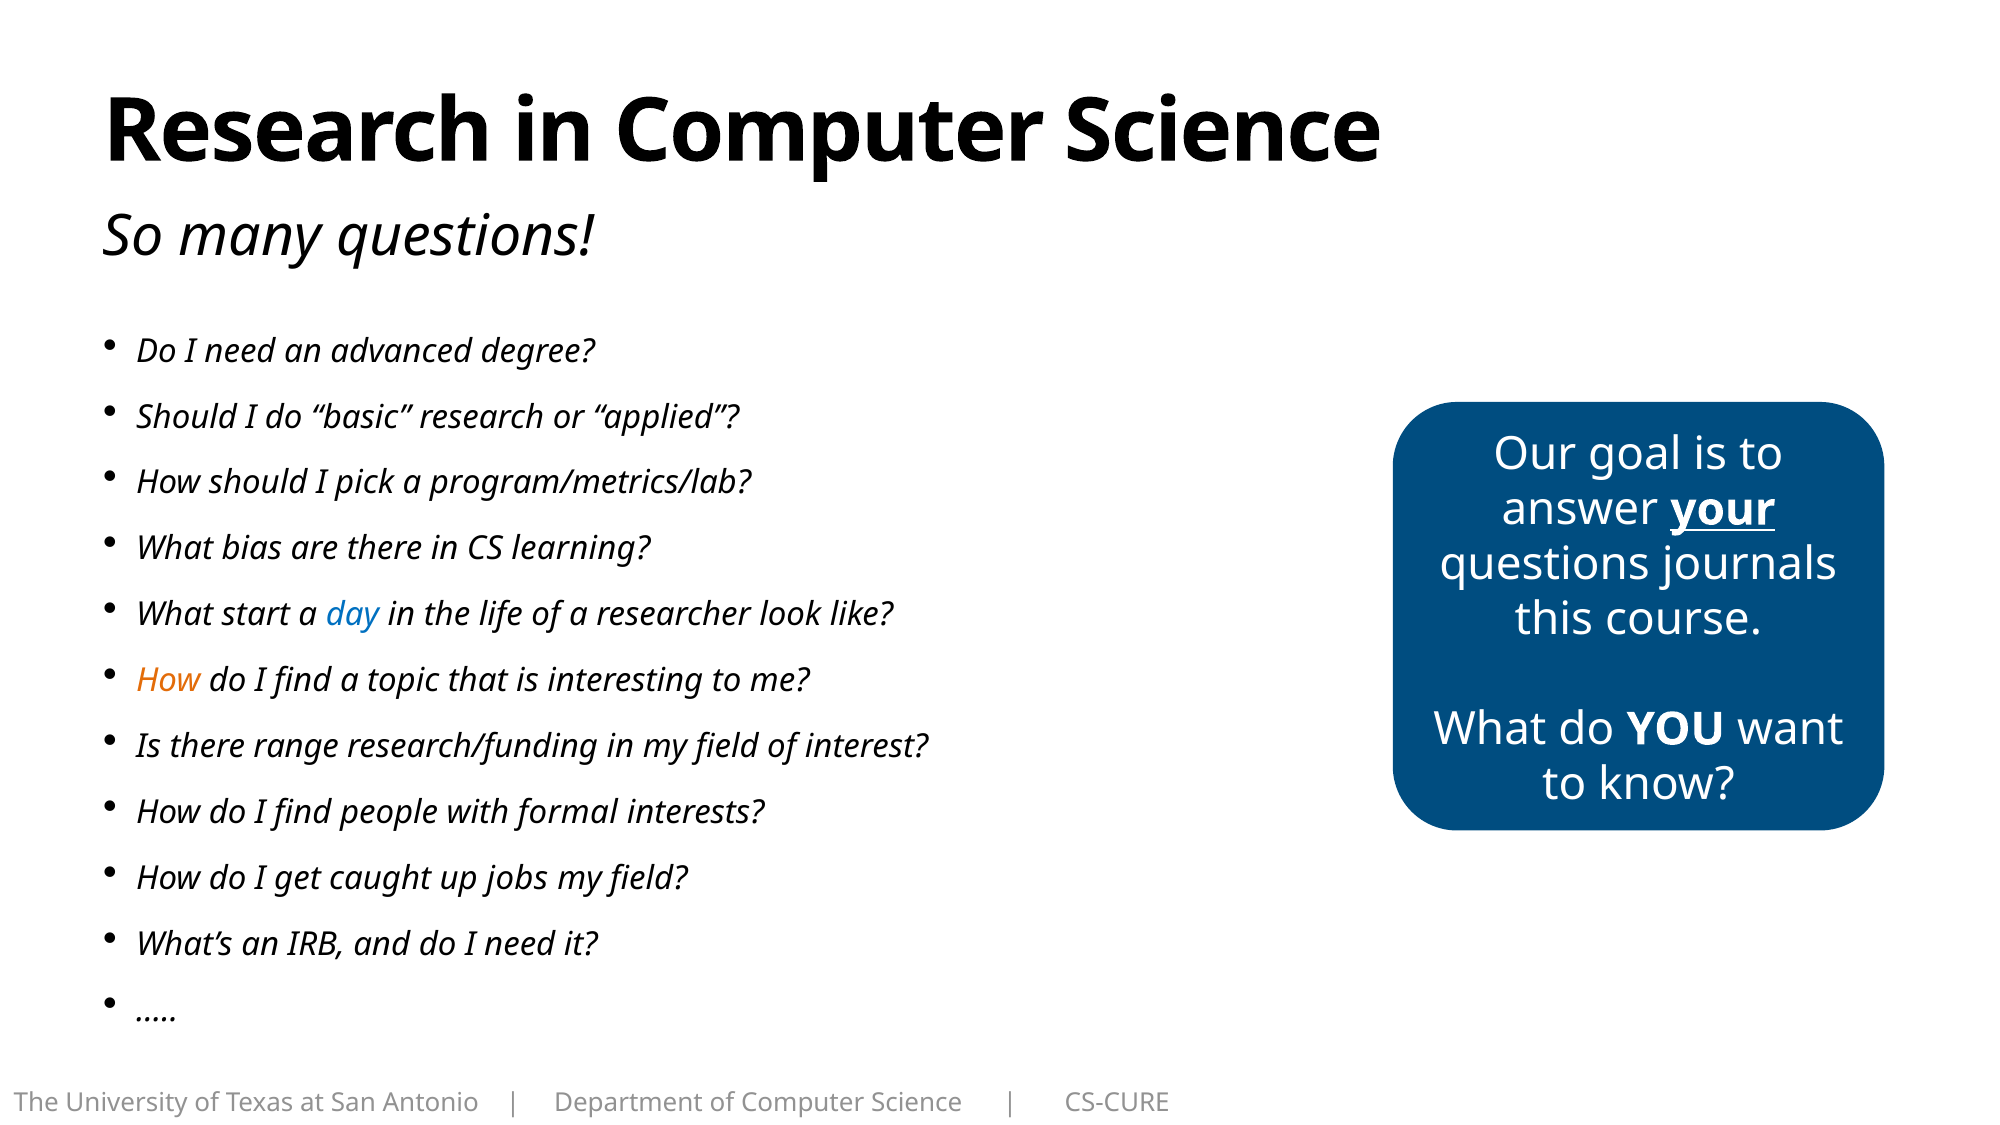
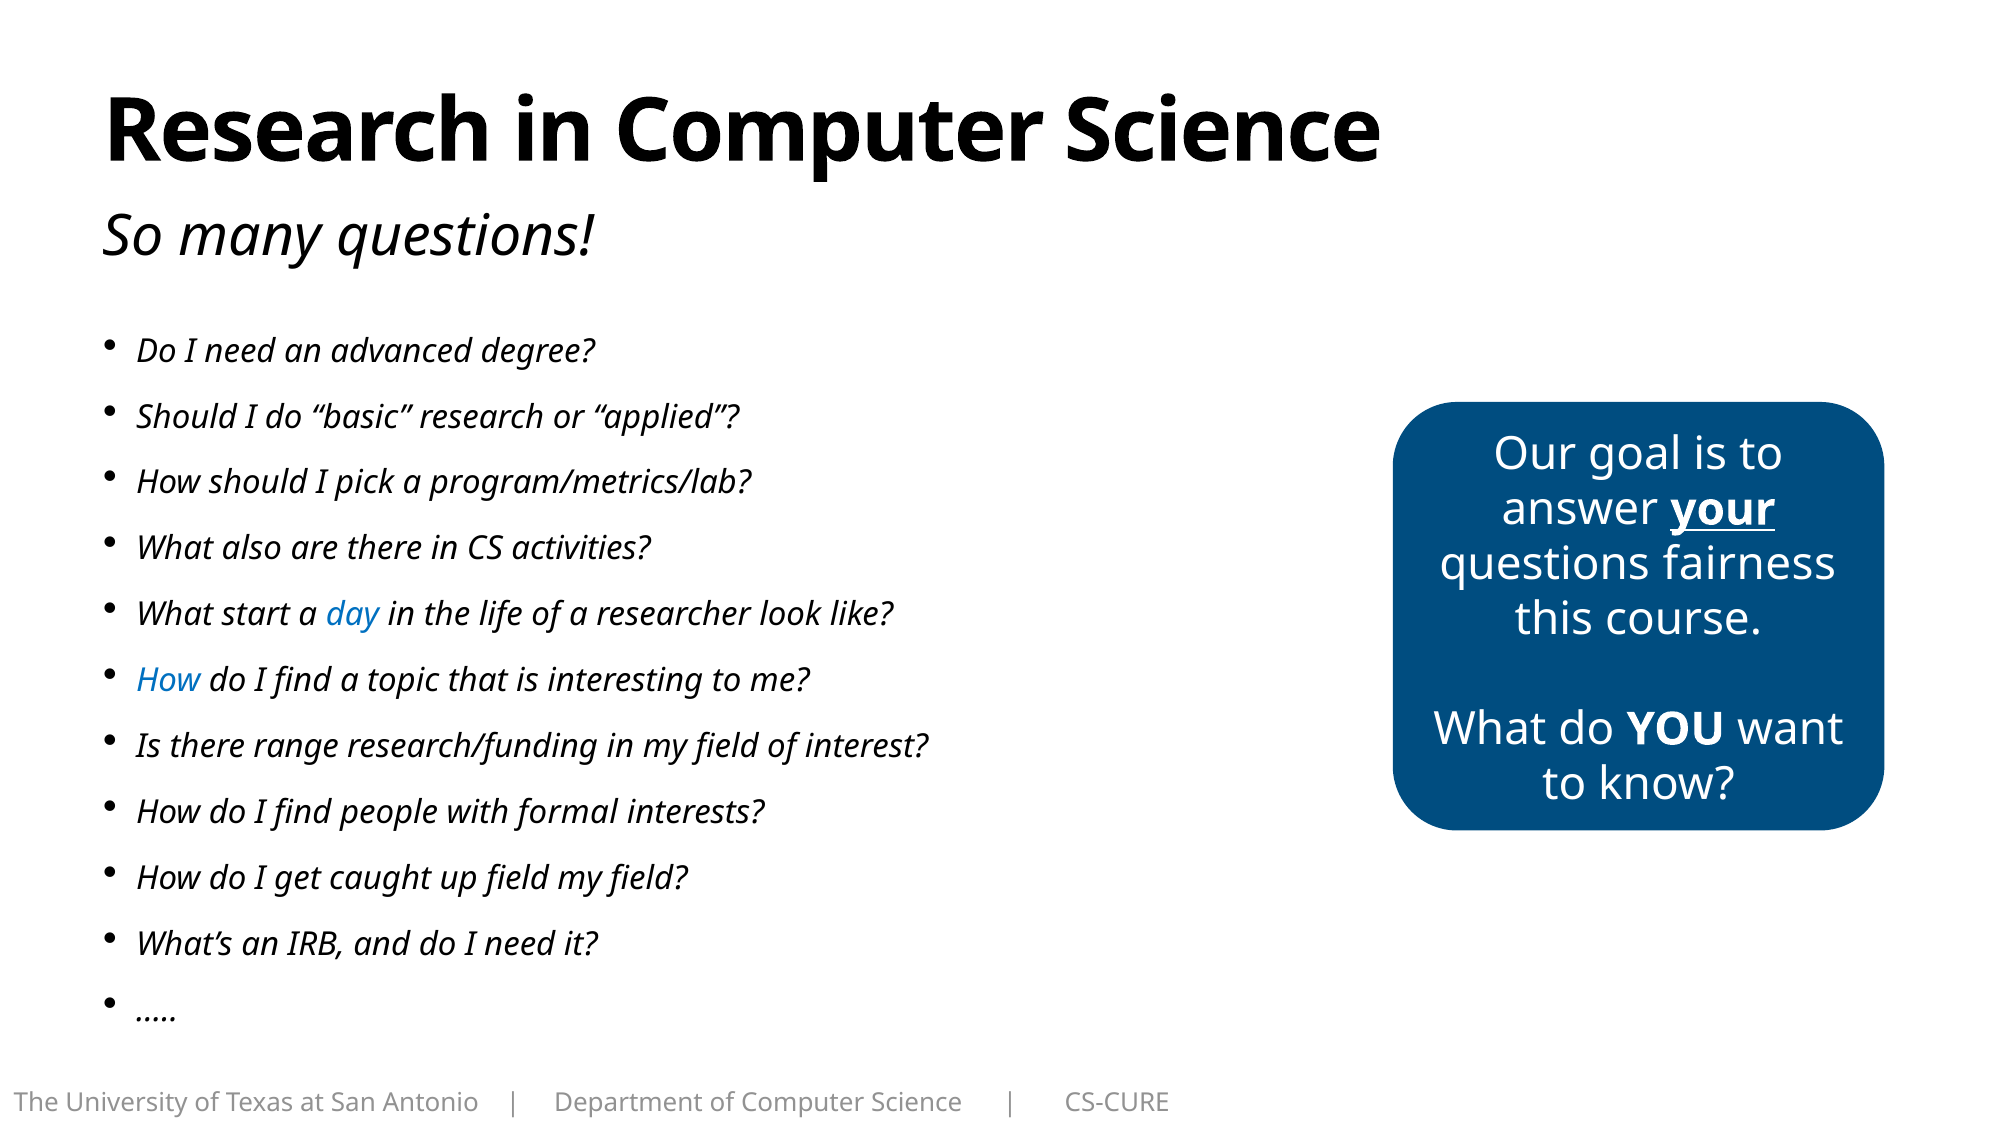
bias: bias -> also (252, 549)
learning: learning -> activities (581, 549)
journals: journals -> fairness (1749, 564)
How colour: orange -> blue (168, 681)
up jobs: jobs -> field (518, 878)
